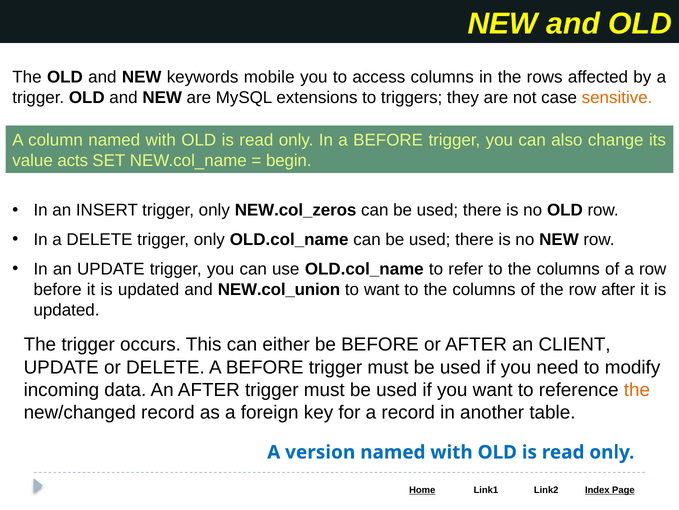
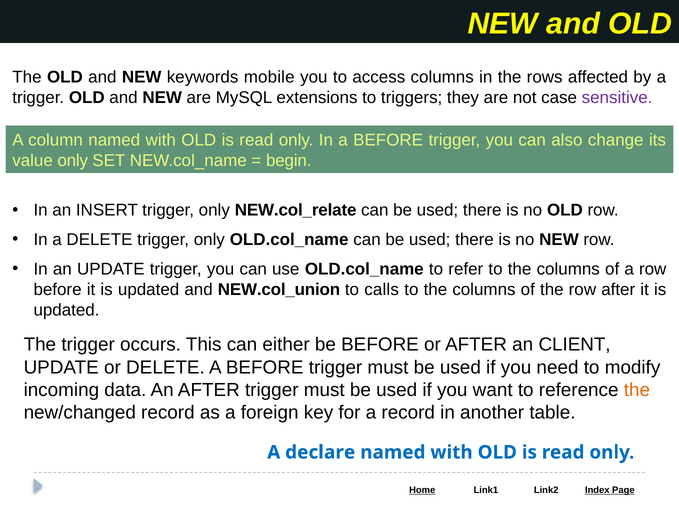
sensitive colour: orange -> purple (617, 97)
value acts: acts -> only (73, 160)
NEW.col_zeros: NEW.col_zeros -> NEW.col_relate (296, 210)
to want: want -> calls (382, 289)
version: version -> declare (320, 452)
